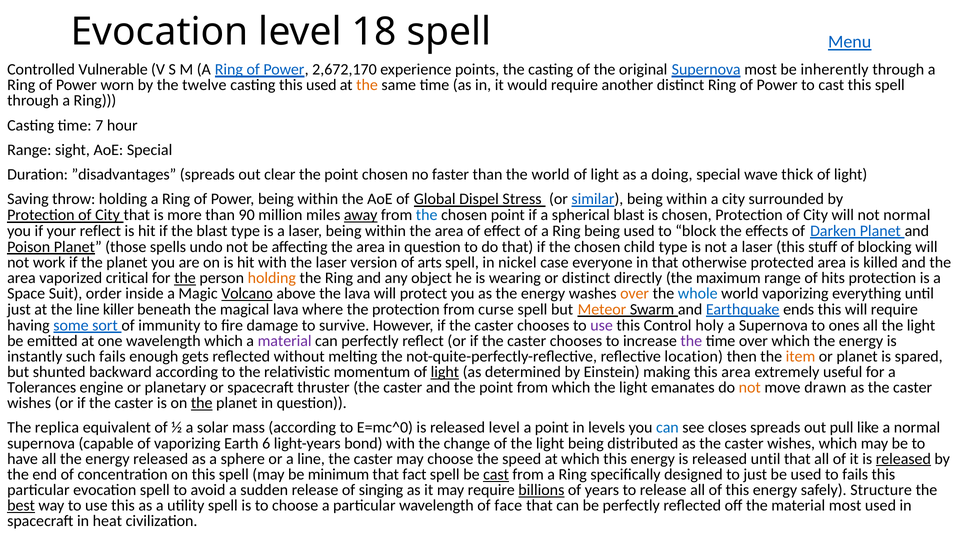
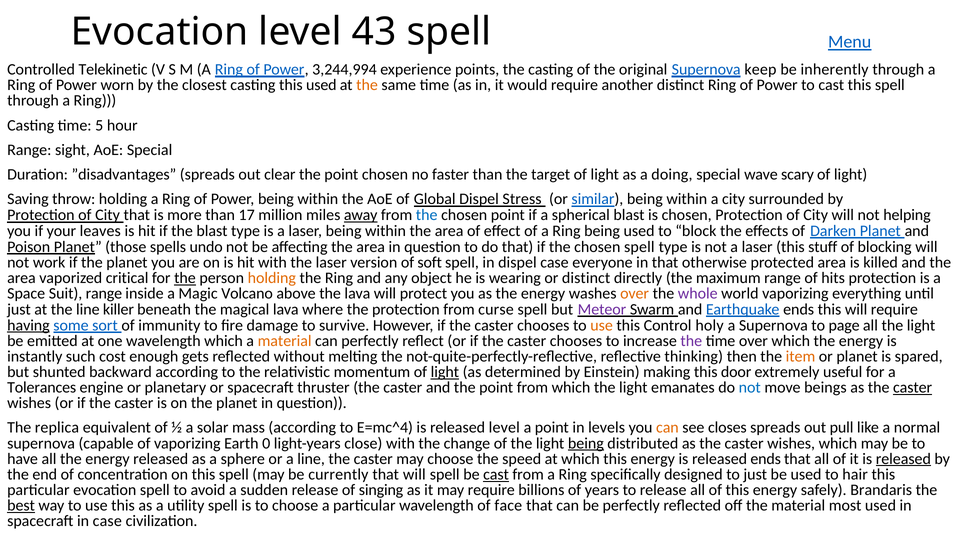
18: 18 -> 43 (374, 32)
Vulnerable: Vulnerable -> Telekinetic (113, 69)
2,672,170: 2,672,170 -> 3,244,994 (344, 69)
Supernova most: most -> keep (760, 69)
twelve: twelve -> closest (204, 85)
7: 7 -> 5 (99, 125)
the world: world -> target (551, 174)
thick: thick -> scary (797, 174)
90: 90 -> 17 (247, 215)
not normal: normal -> helping (907, 215)
your reflect: reflect -> leaves (100, 231)
chosen child: child -> spell (639, 247)
arts: arts -> soft (430, 262)
in nickel: nickel -> dispel (517, 262)
Suit order: order -> range (104, 293)
Volcano underline: present -> none (247, 293)
whole colour: blue -> purple (698, 293)
Meteor colour: orange -> purple (602, 309)
having underline: none -> present (28, 325)
use colour: purple -> orange (602, 325)
ones: ones -> page (844, 325)
material colour: purple -> orange (285, 341)
such fails: fails -> cost (113, 356)
location: location -> thinking (694, 356)
this area: area -> door (736, 372)
not colour: orange -> blue (750, 387)
drawn: drawn -> beings (825, 387)
caster underline: none -> present (913, 387)
the underline: present -> none (202, 403)
E=mc^0: E=mc^0 -> E=mc^4 (385, 427)
can colour: blue -> orange (667, 427)
6: 6 -> 0 (266, 443)
bond: bond -> close (363, 443)
being underline: none -> present (586, 443)
released until: until -> ends (766, 458)
minimum: minimum -> currently (338, 474)
that fact: fact -> will (414, 474)
to fails: fails -> hair (855, 474)
billions underline: present -> none (541, 490)
Structure: Structure -> Brandaris (881, 490)
in heat: heat -> case (107, 521)
